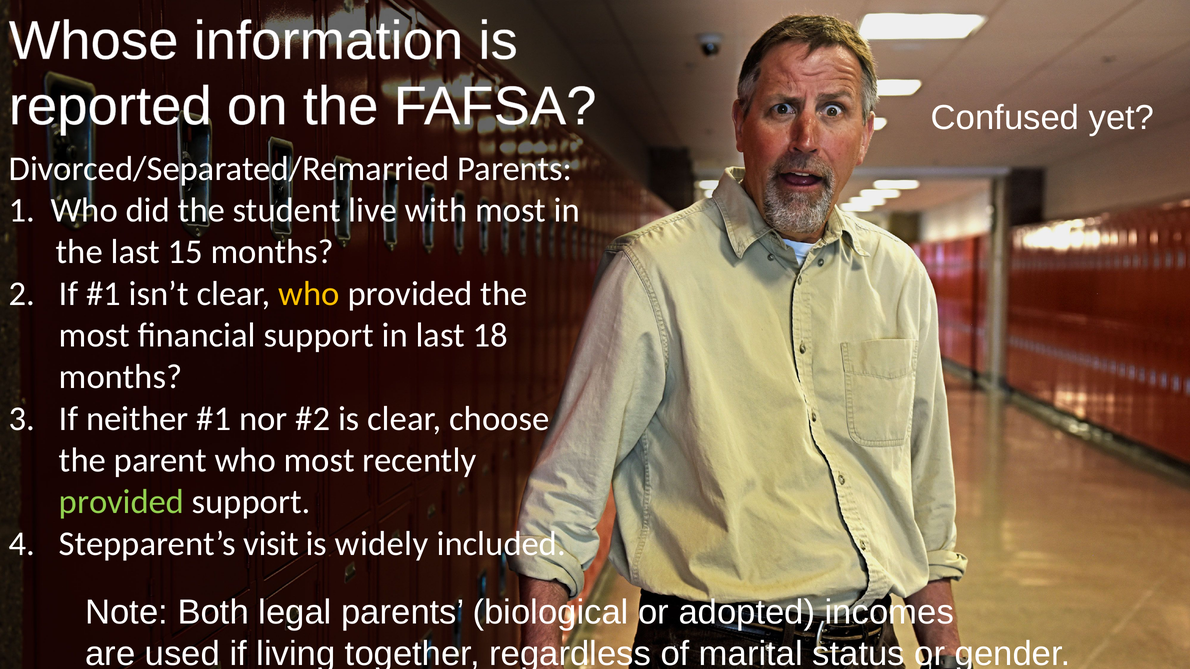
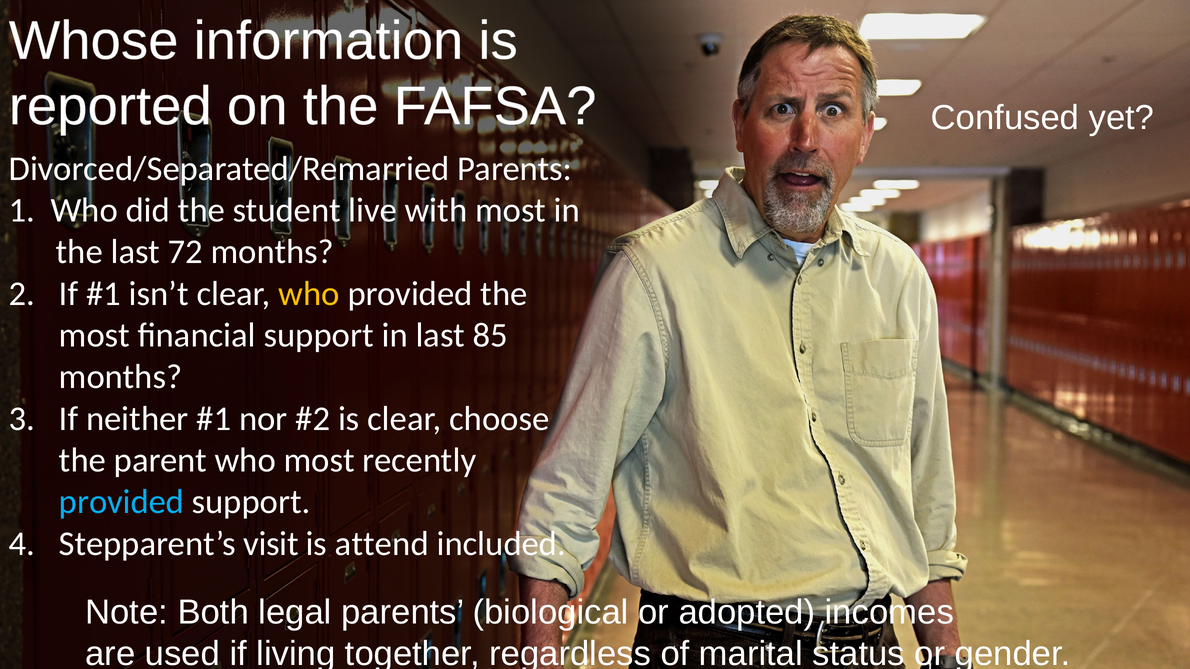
15: 15 -> 72 (185, 252)
18: 18 -> 85 (490, 335)
provided colour: light green -> light blue (122, 502)
widely: widely -> attend (382, 544)
